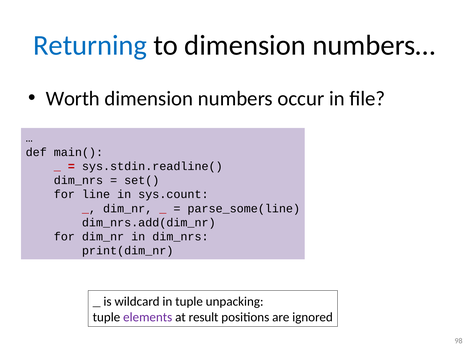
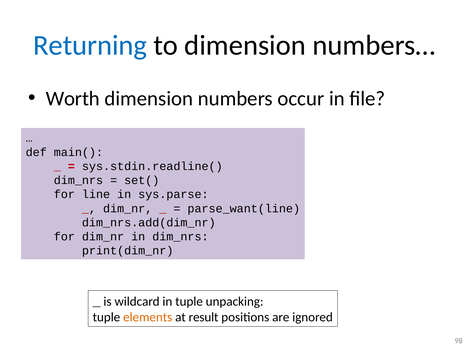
sys.count: sys.count -> sys.parse (173, 194)
parse_some(line: parse_some(line -> parse_want(line (244, 208)
elements colour: purple -> orange (148, 317)
